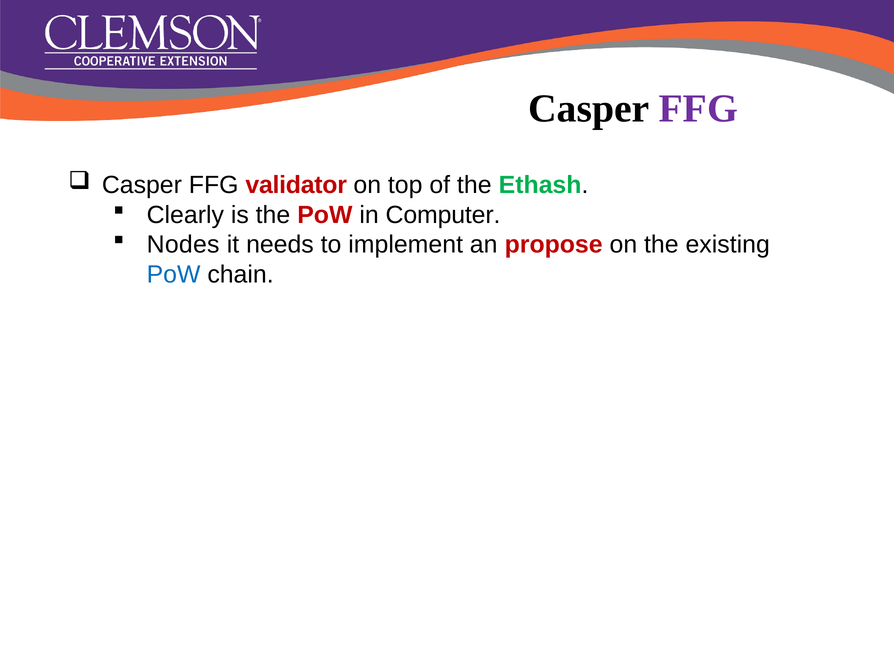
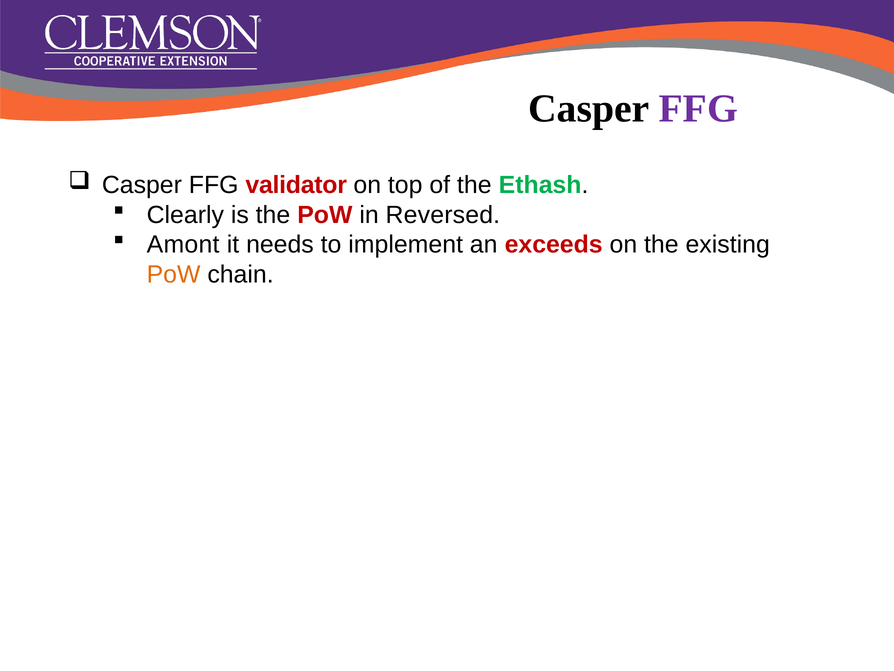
Computer: Computer -> Reversed (443, 215)
Nodes: Nodes -> Amont (183, 245)
propose: propose -> exceeds (554, 245)
PoW colour: blue -> orange (174, 274)
